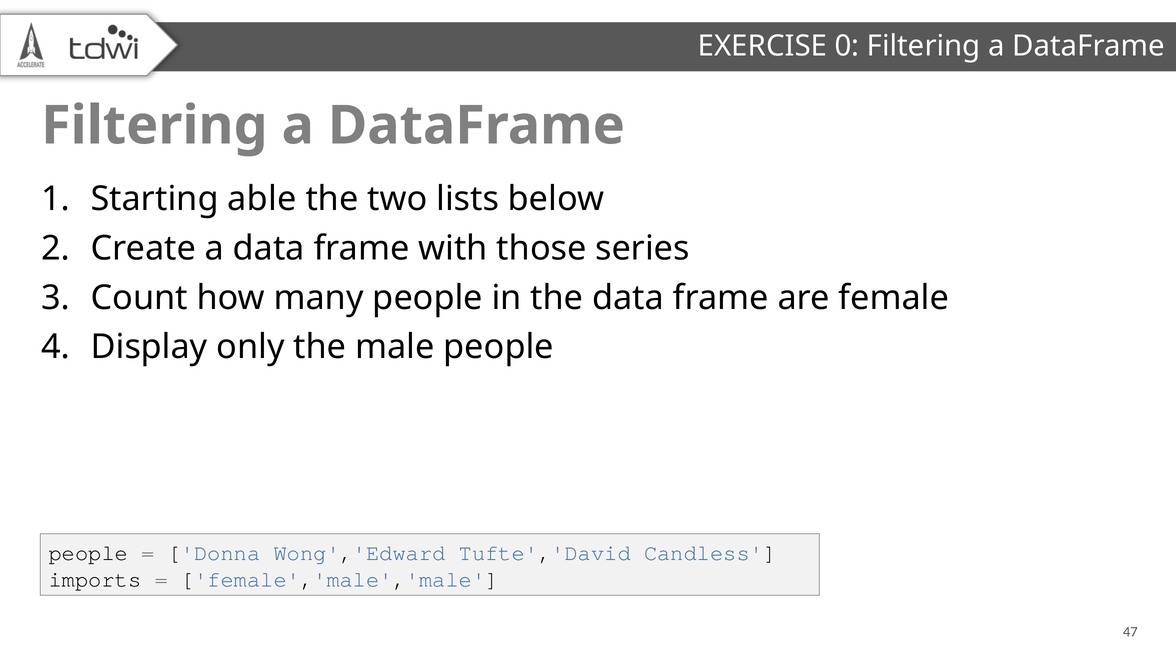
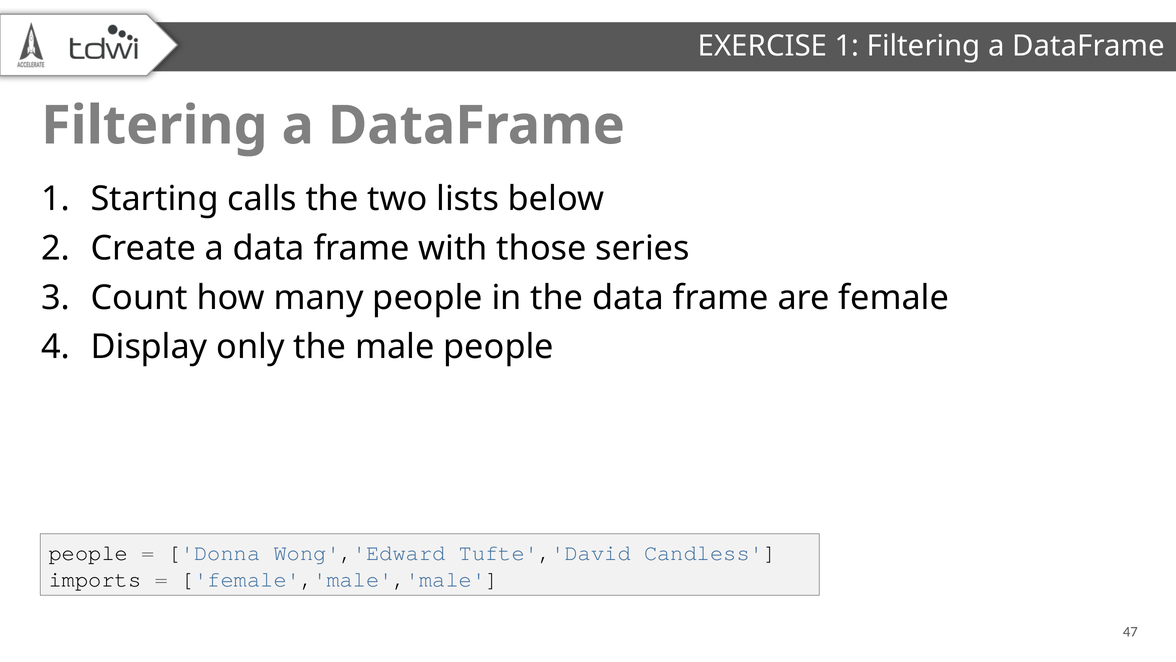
EXERCISE 0: 0 -> 1 (847, 46)
able: able -> calls (262, 199)
